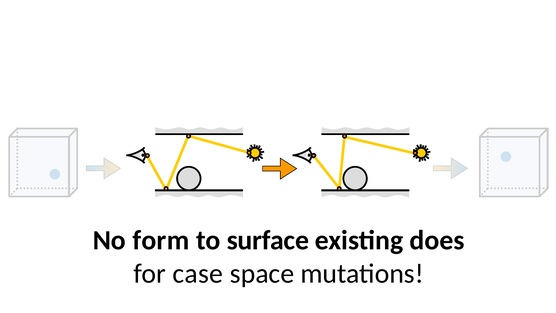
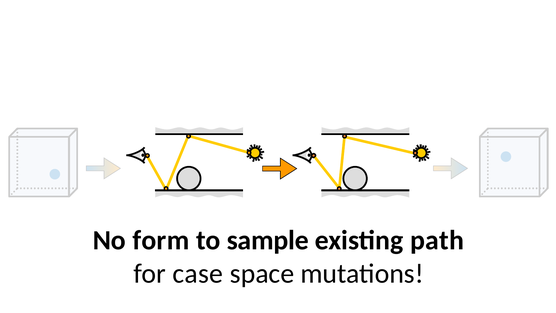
surface: surface -> sample (268, 240)
does: does -> path (437, 240)
